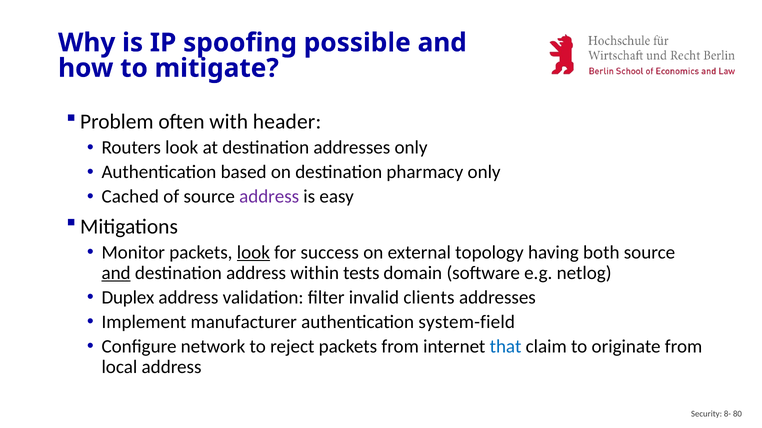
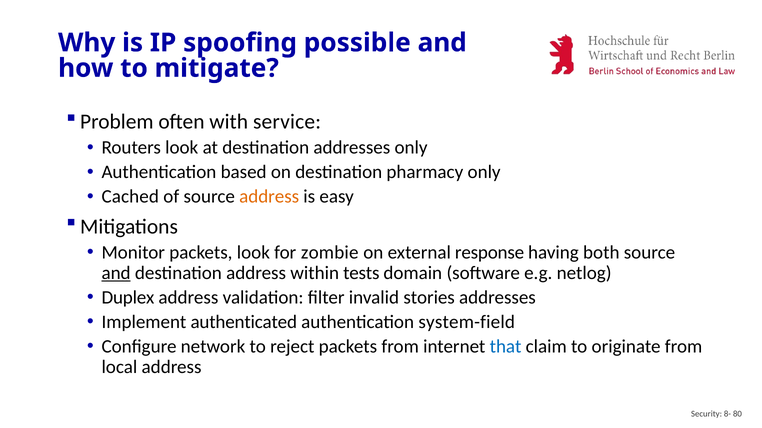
header: header -> service (287, 122)
address colour: purple -> orange (269, 197)
look underline: present -> none (253, 253)
success: success -> zombie (330, 253)
topology: topology -> response (490, 253)
clients: clients -> stories (429, 298)
manufacturer: manufacturer -> authenticated (244, 322)
